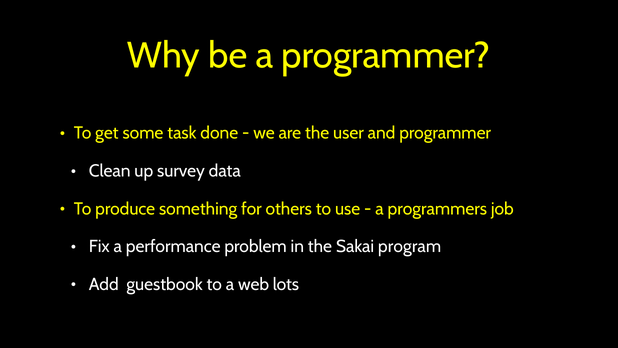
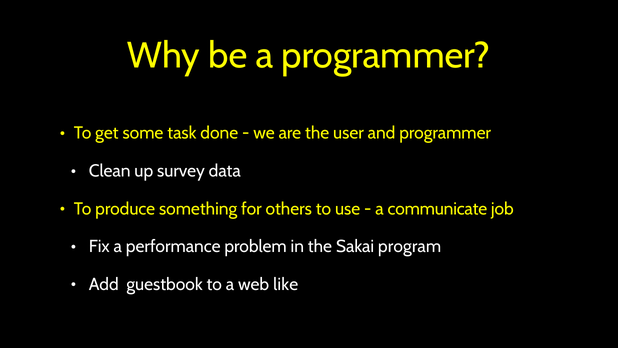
programmers: programmers -> communicate (437, 209)
lots: lots -> like (286, 284)
